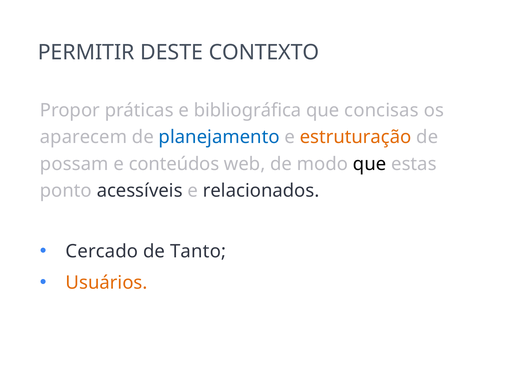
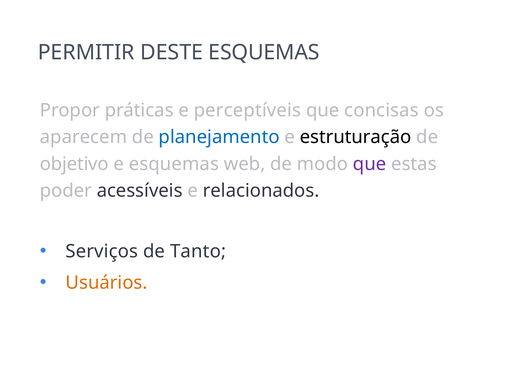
DESTE CONTEXTO: CONTEXTO -> ESQUEMAS (264, 52)
bibliográfica: bibliográfica -> perceptíveis (247, 110)
estruturação colour: orange -> black (356, 137)
possam: possam -> objetivo (74, 164)
e conteúdos: conteúdos -> esquemas (174, 164)
que colour: black -> purple (370, 164)
ponto: ponto -> poder (66, 190)
Cercado: Cercado -> Serviços (102, 251)
